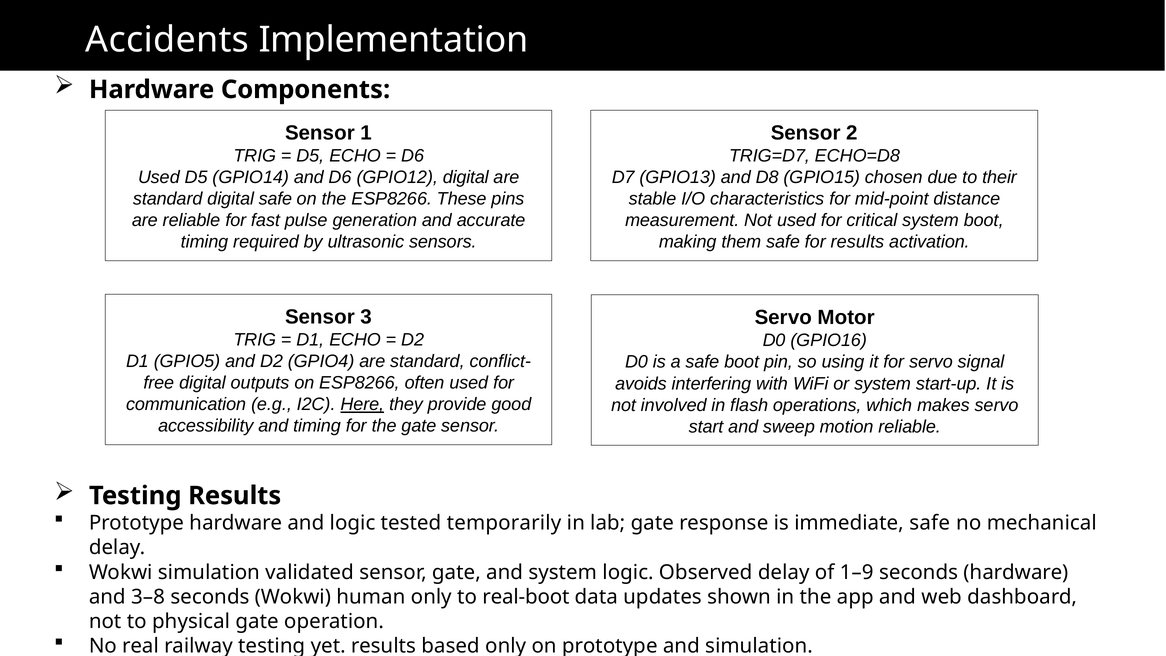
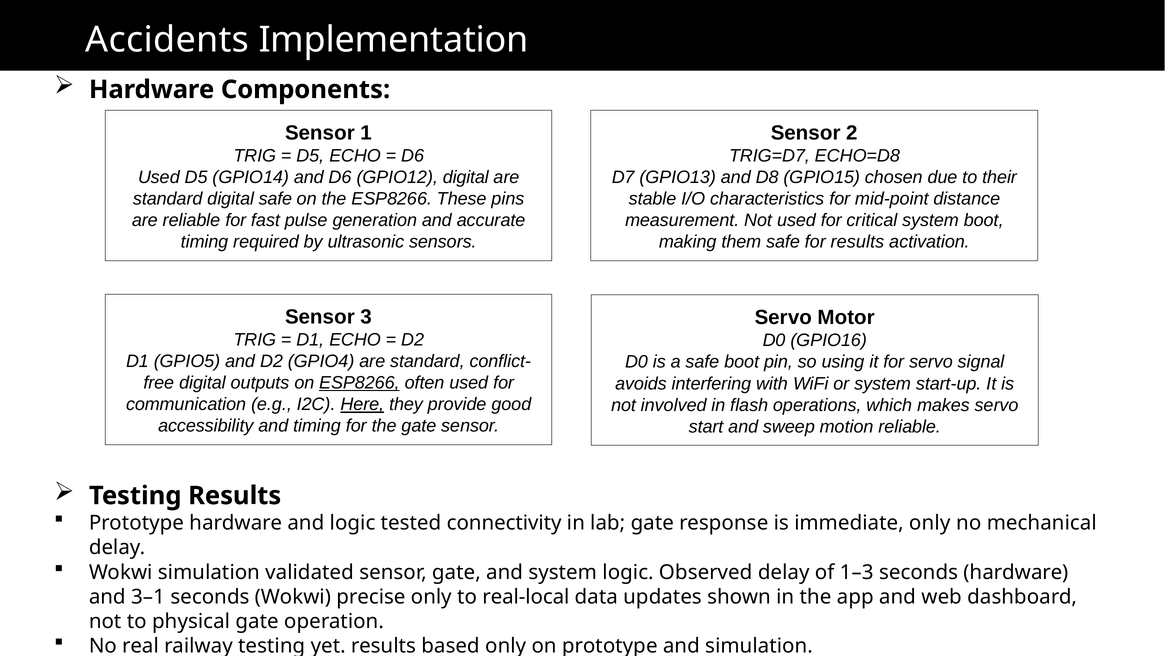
ESP8266 underline: none -> present (359, 383)
temporarily: temporarily -> connectivity (504, 523)
immediate safe: safe -> only (930, 523)
1–9: 1–9 -> 1–3 (857, 572)
3–8: 3–8 -> 3–1 (148, 597)
human: human -> precise (371, 597)
real-boot: real-boot -> real-local (526, 597)
